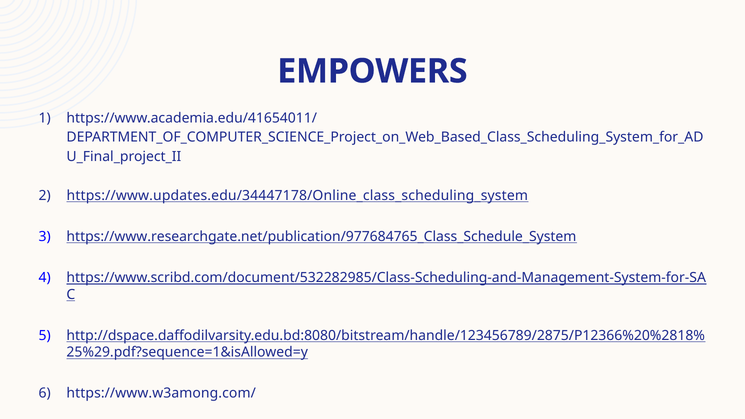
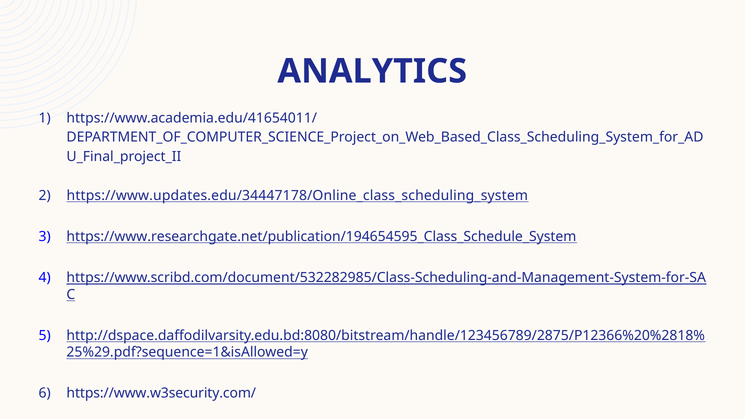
EMPOWERS: EMPOWERS -> ANALYTICS (372, 71)
https://www.researchgate.net/publication/977684765_Class_Schedule_System: https://www.researchgate.net/publication/977684765_Class_Schedule_System -> https://www.researchgate.net/publication/194654595_Class_Schedule_System (321, 237)
https://www.w3among.com/: https://www.w3among.com/ -> https://www.w3security.com/ (161, 393)
